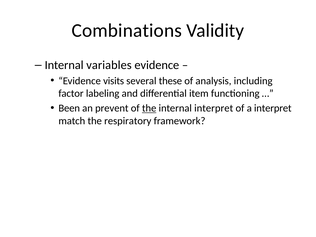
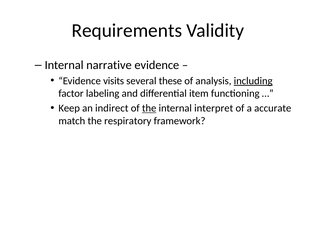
Combinations: Combinations -> Requirements (127, 31)
variables: variables -> narrative (109, 65)
including underline: none -> present (253, 81)
Been: Been -> Keep (69, 108)
prevent: prevent -> indirect (112, 108)
a interpret: interpret -> accurate (273, 108)
